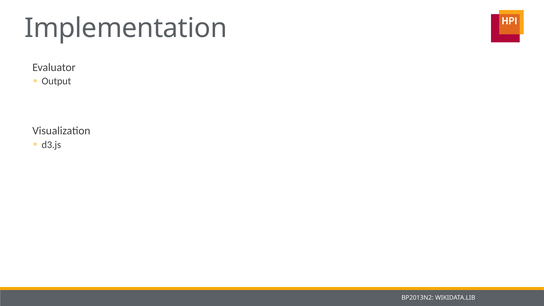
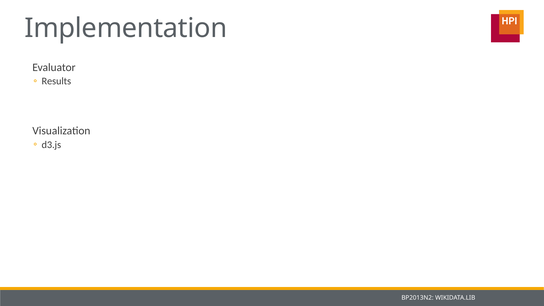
Output: Output -> Results (56, 81)
